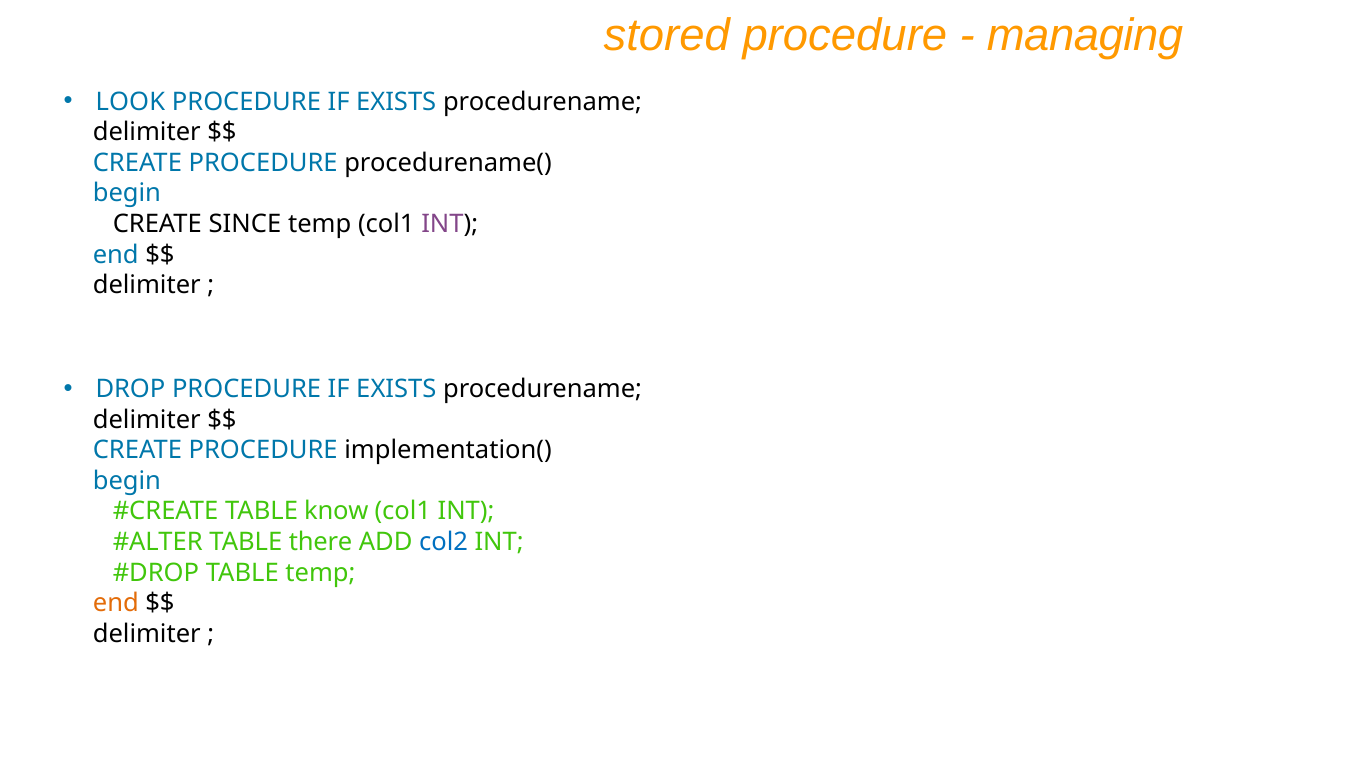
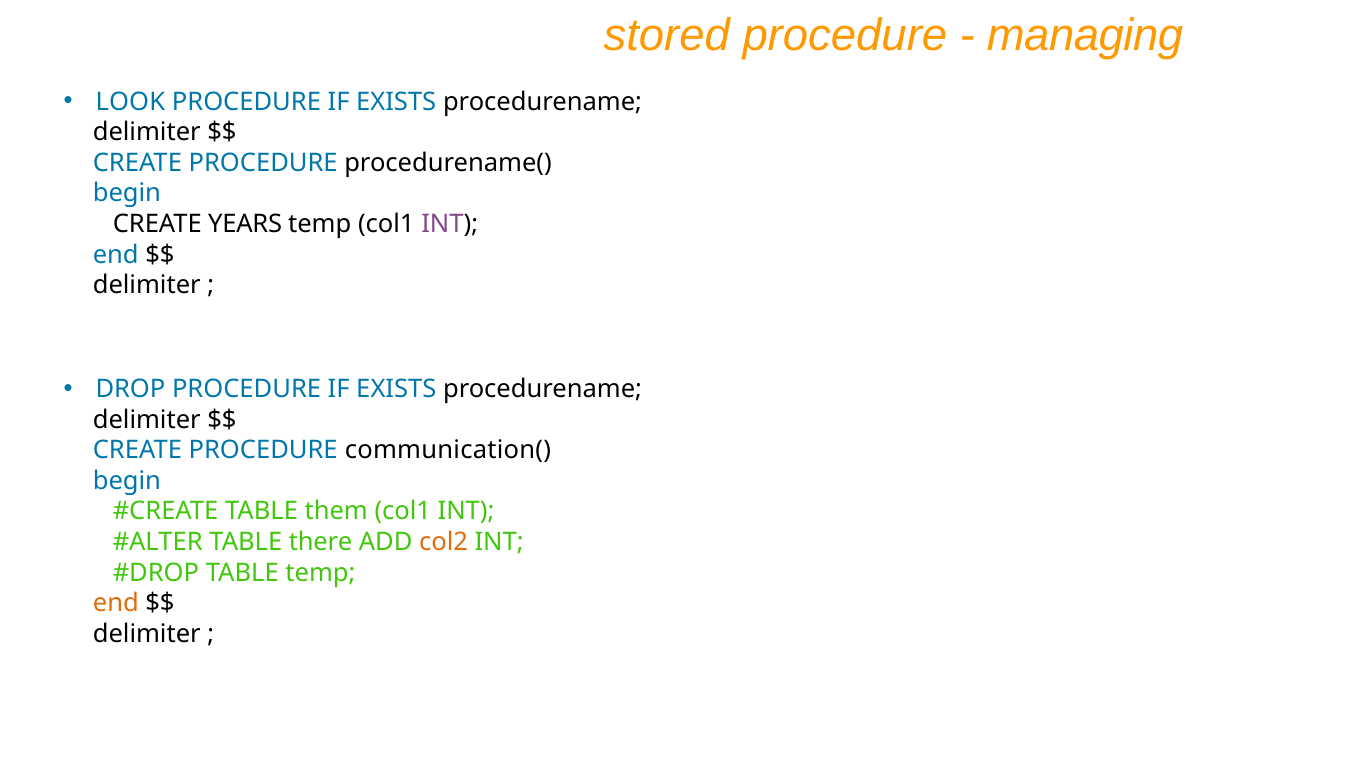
SINCE: SINCE -> YEARS (245, 224)
implementation(: implementation( -> communication( (448, 451)
know: know -> them (336, 512)
col2 colour: blue -> orange (444, 543)
